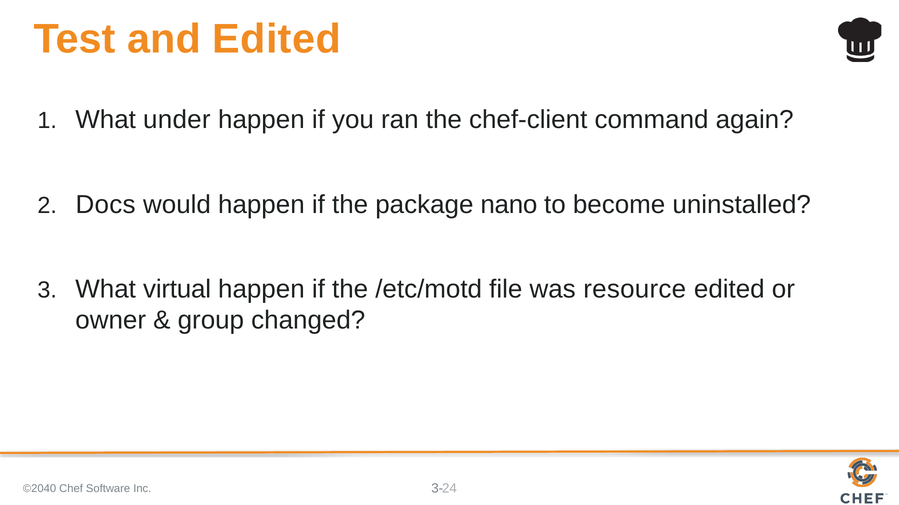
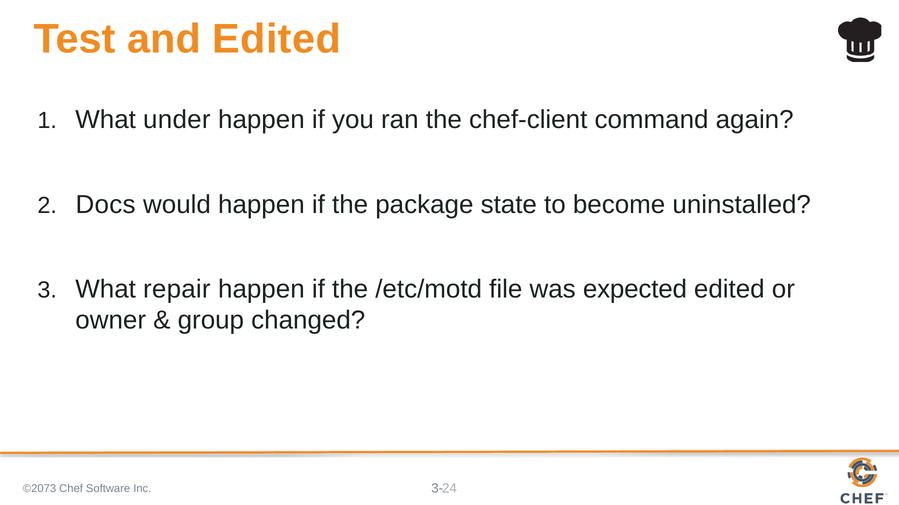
nano: nano -> state (509, 205)
virtual: virtual -> repair (177, 290)
resource: resource -> expected (635, 290)
©2040: ©2040 -> ©2073 (40, 489)
